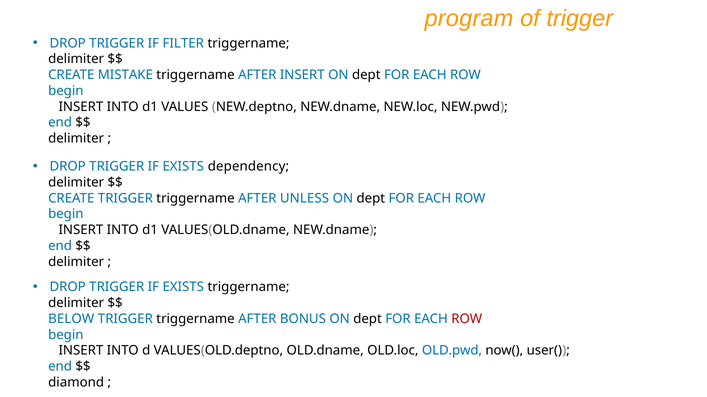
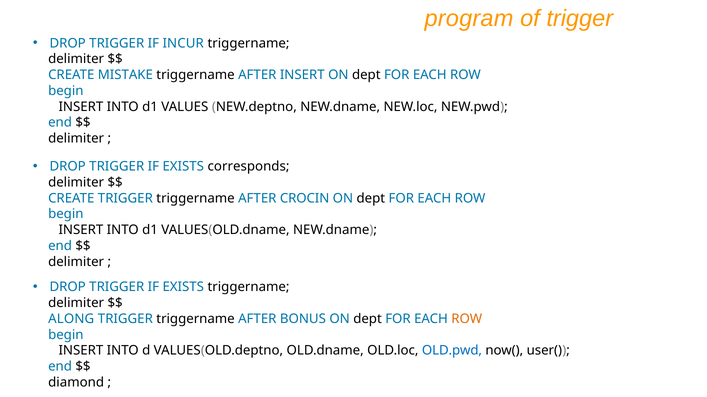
FILTER: FILTER -> INCUR (183, 43)
dependency: dependency -> corresponds (249, 167)
UNLESS: UNLESS -> CROCIN (305, 199)
BELOW: BELOW -> ALONG (71, 319)
ROW colour: red -> orange (467, 319)
